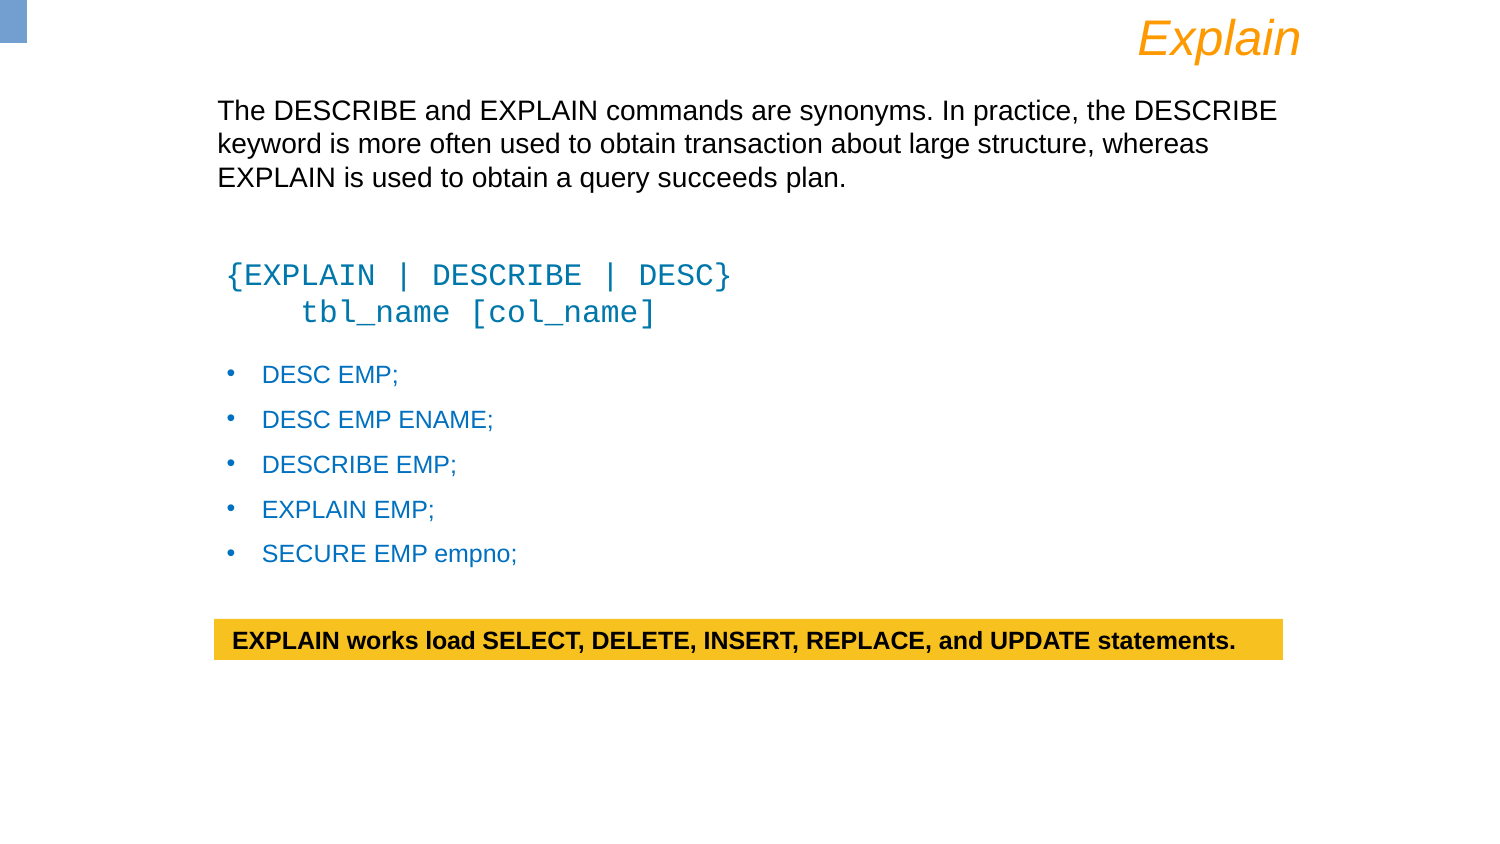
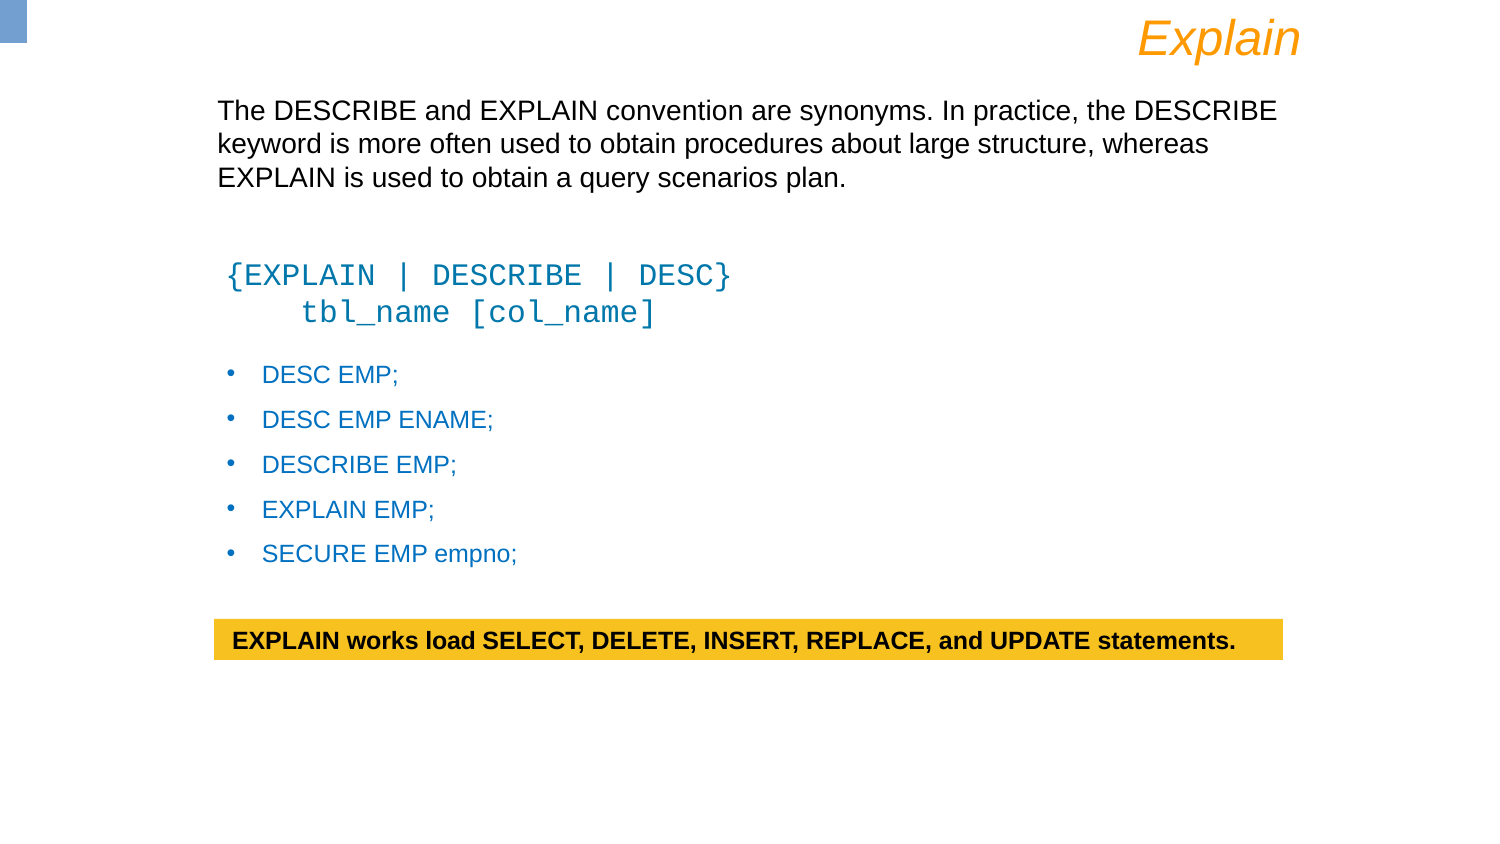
commands: commands -> convention (675, 111)
transaction: transaction -> procedures (754, 145)
succeeds: succeeds -> scenarios (718, 178)
